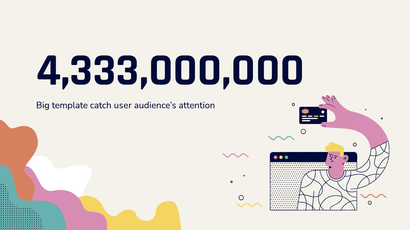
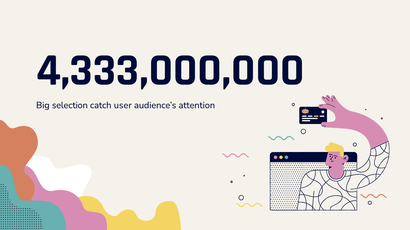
template: template -> selection (70, 106)
